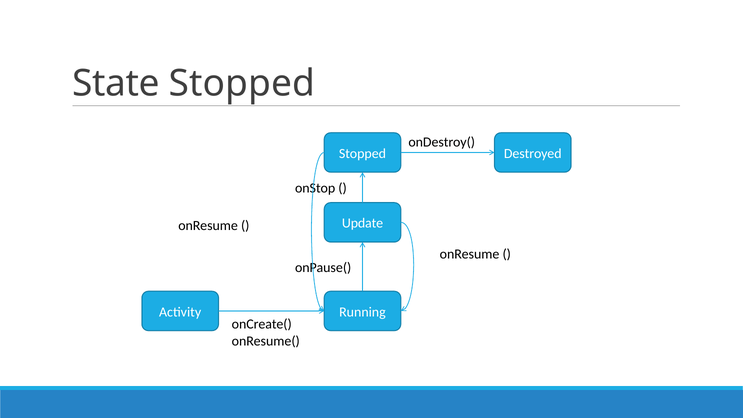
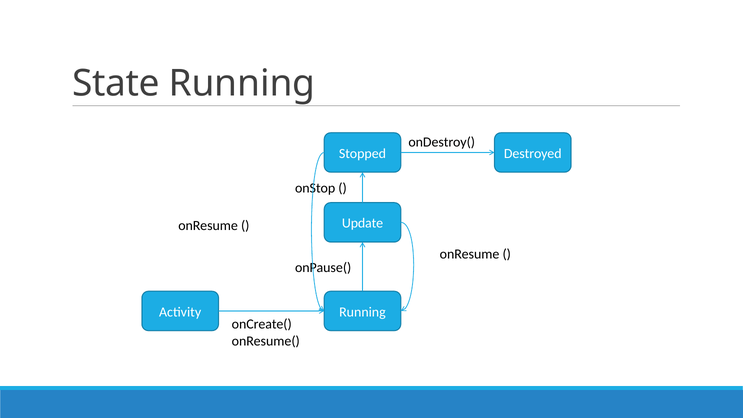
State Stopped: Stopped -> Running (242, 83)
